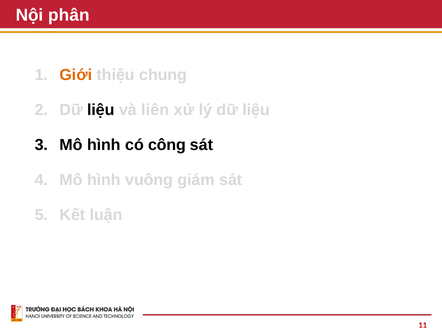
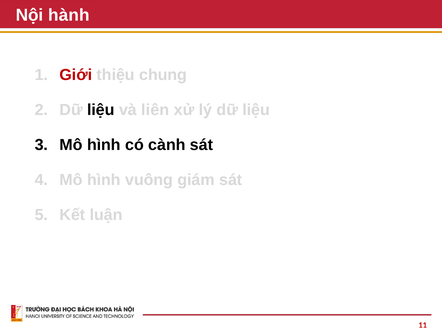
phân: phân -> hành (69, 15)
Giới colour: orange -> red (76, 75)
công: công -> cành (167, 145)
